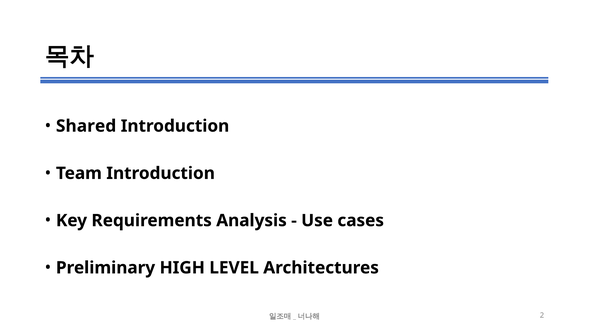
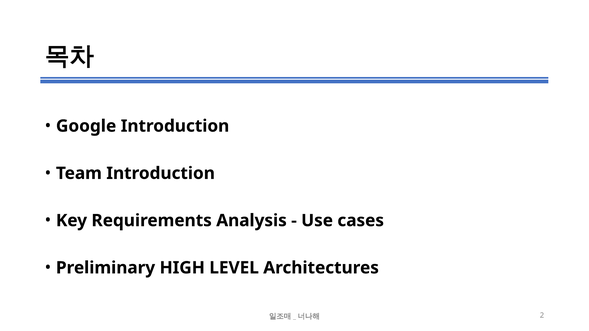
Shared: Shared -> Google (86, 126)
